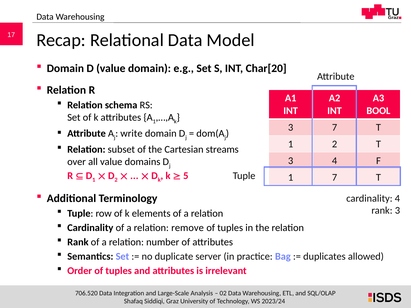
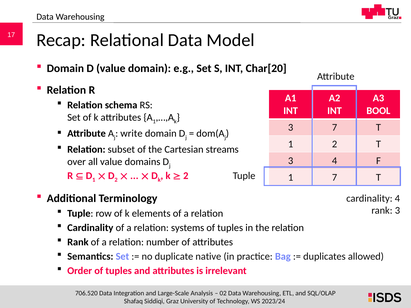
5: 5 -> 2 (186, 176)
remove: remove -> systems (188, 228)
server: server -> native (208, 257)
